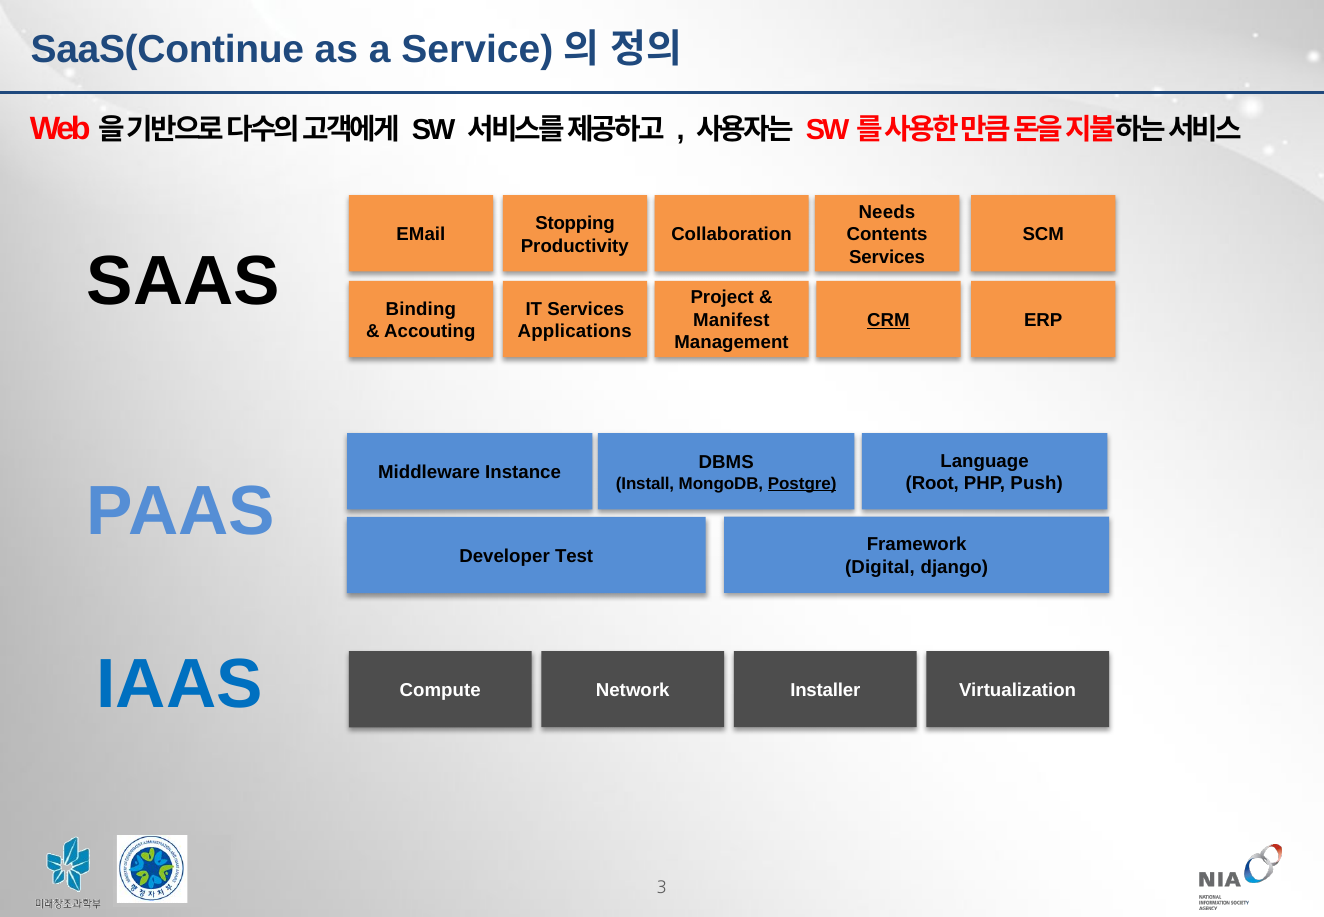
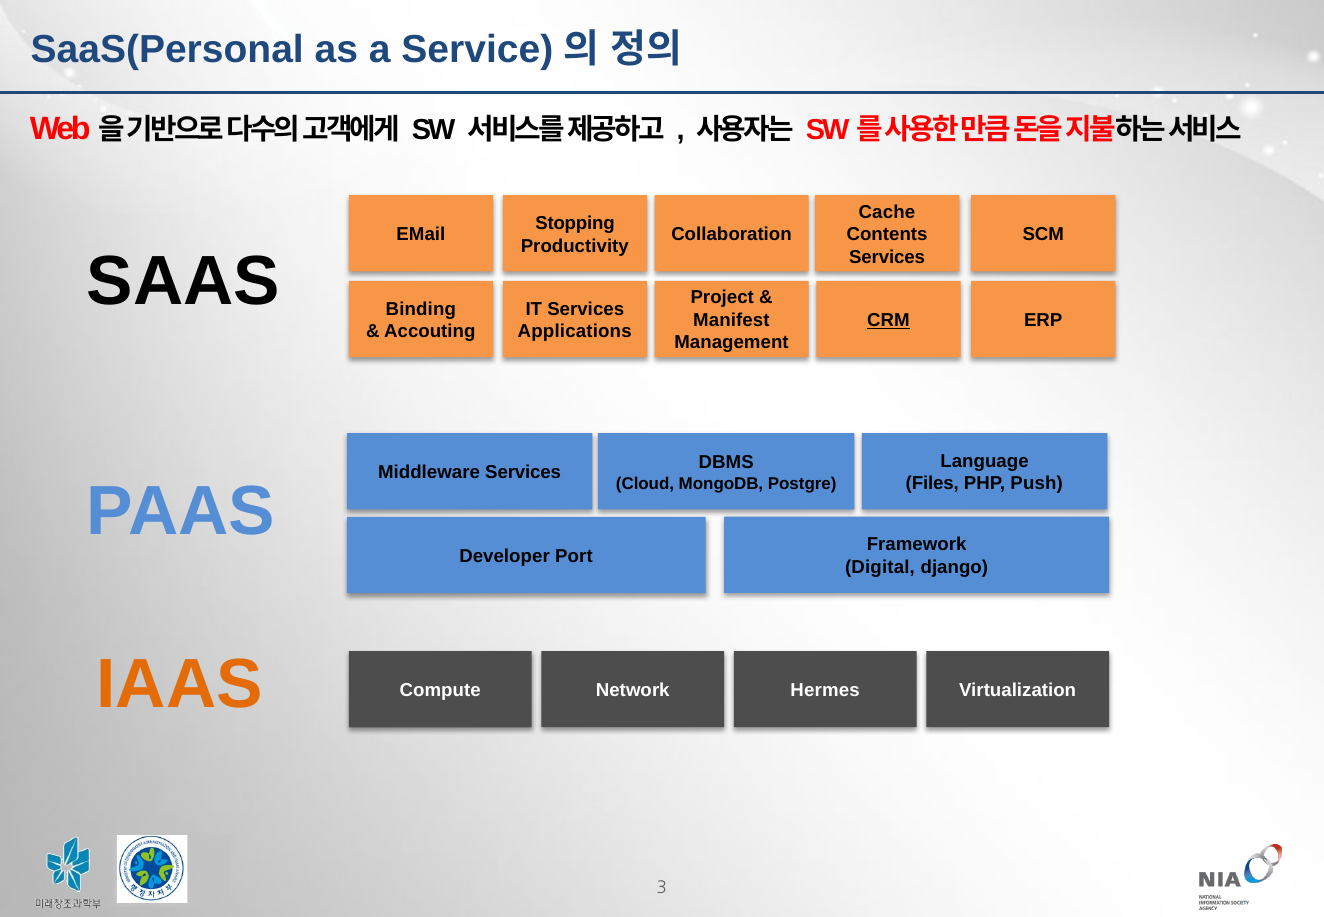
SaaS(Continue: SaaS(Continue -> SaaS(Personal (167, 50)
Needs: Needs -> Cache (887, 212)
Middleware Instance: Instance -> Services (523, 472)
Root: Root -> Files (932, 484)
Install: Install -> Cloud (645, 483)
Postgre underline: present -> none (802, 483)
Test: Test -> Port (574, 556)
IAAS colour: blue -> orange (180, 684)
Installer: Installer -> Hermes (825, 690)
